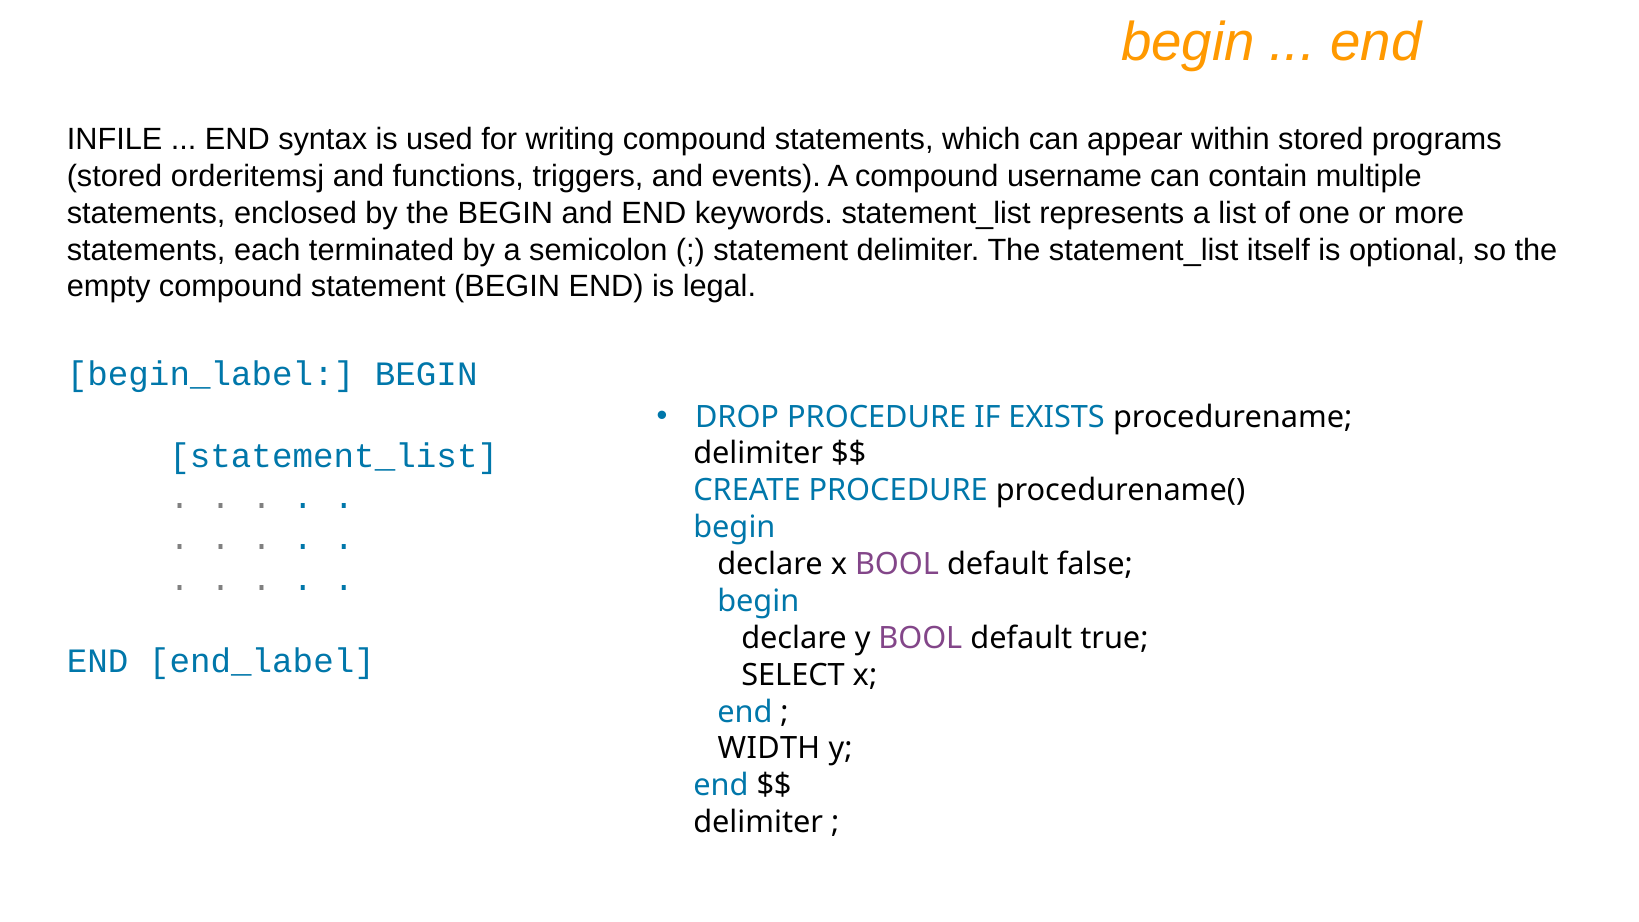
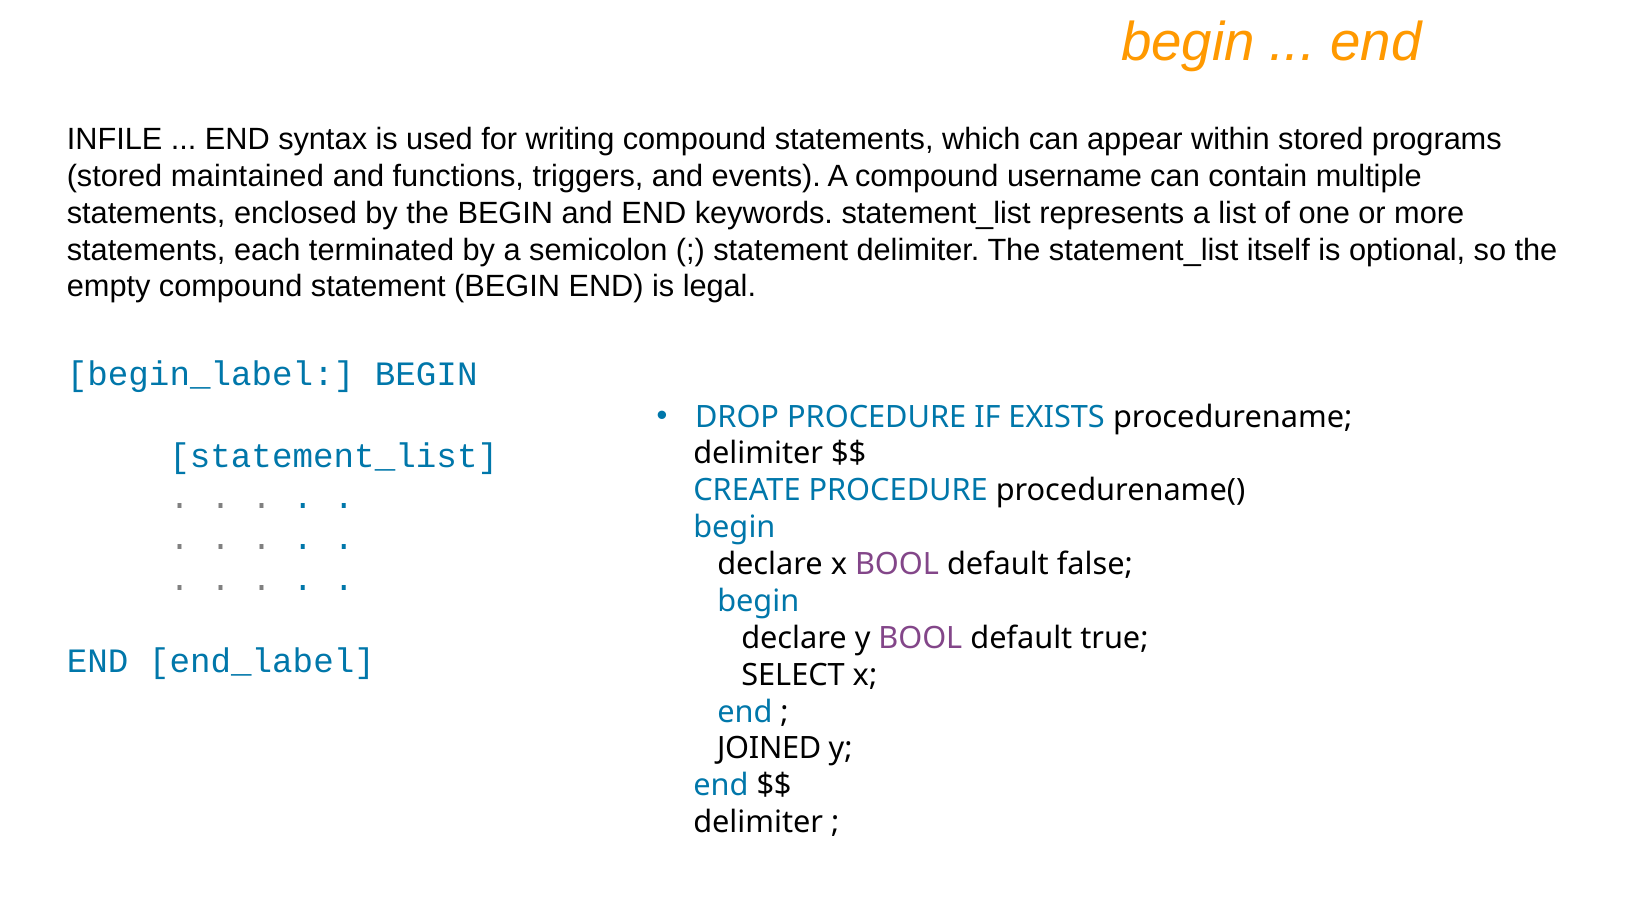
orderitemsj: orderitemsj -> maintained (247, 176)
WIDTH: WIDTH -> JOINED (769, 749)
